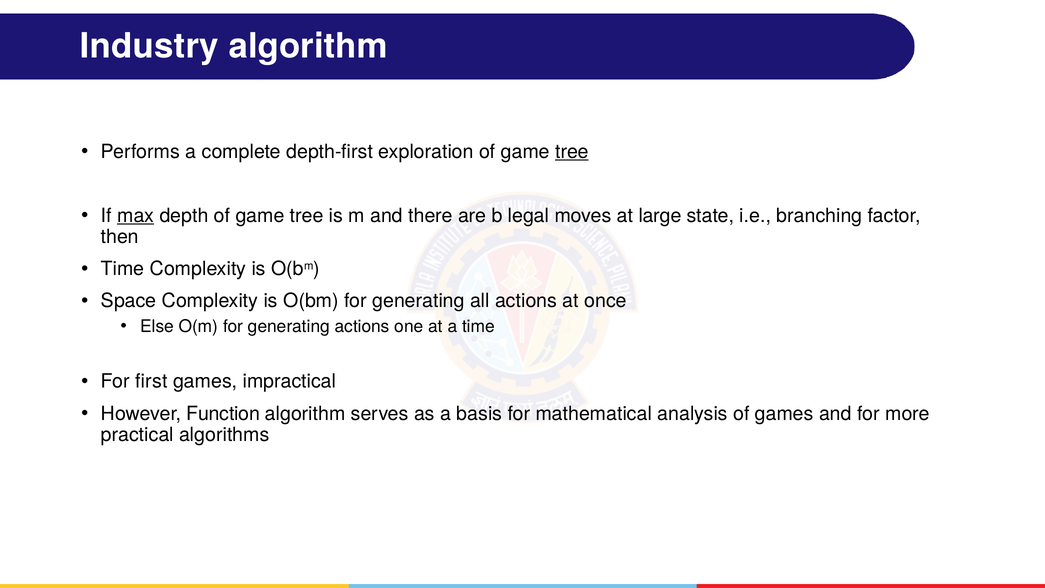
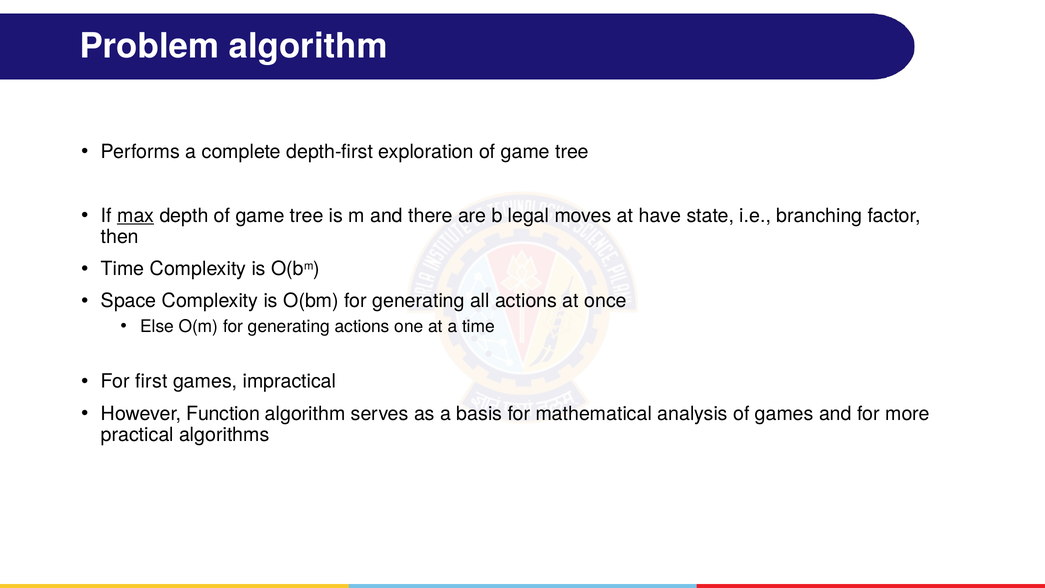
Industry: Industry -> Problem (149, 46)
tree underline: present -> none (572, 152)
large: large -> have (660, 216)
